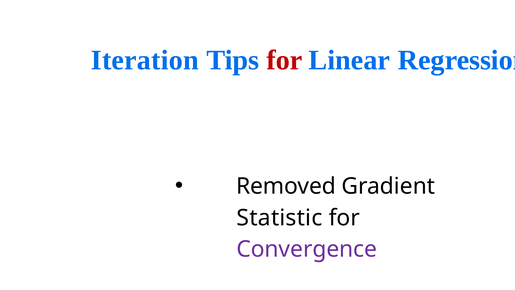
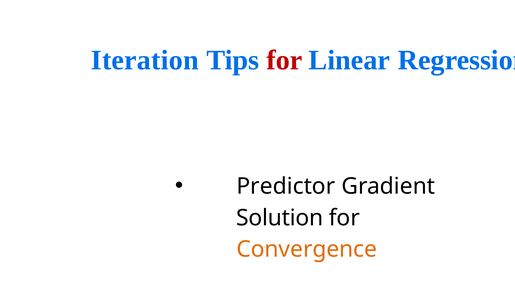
Removed: Removed -> Predictor (286, 186)
Statistic: Statistic -> Solution (280, 218)
Convergence colour: purple -> orange (307, 249)
